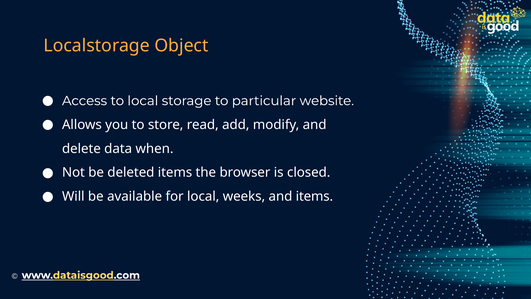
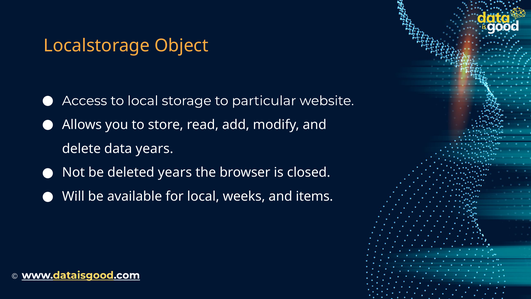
data when: when -> years (154, 148)
deleted items: items -> years (175, 172)
